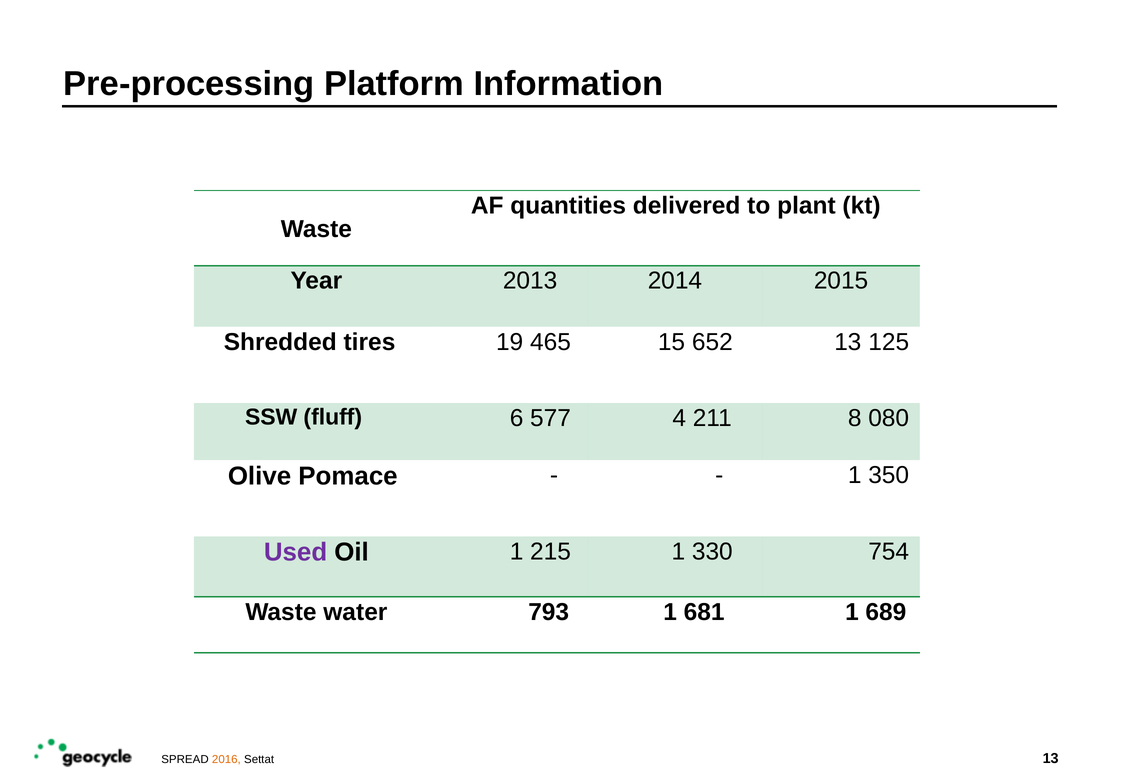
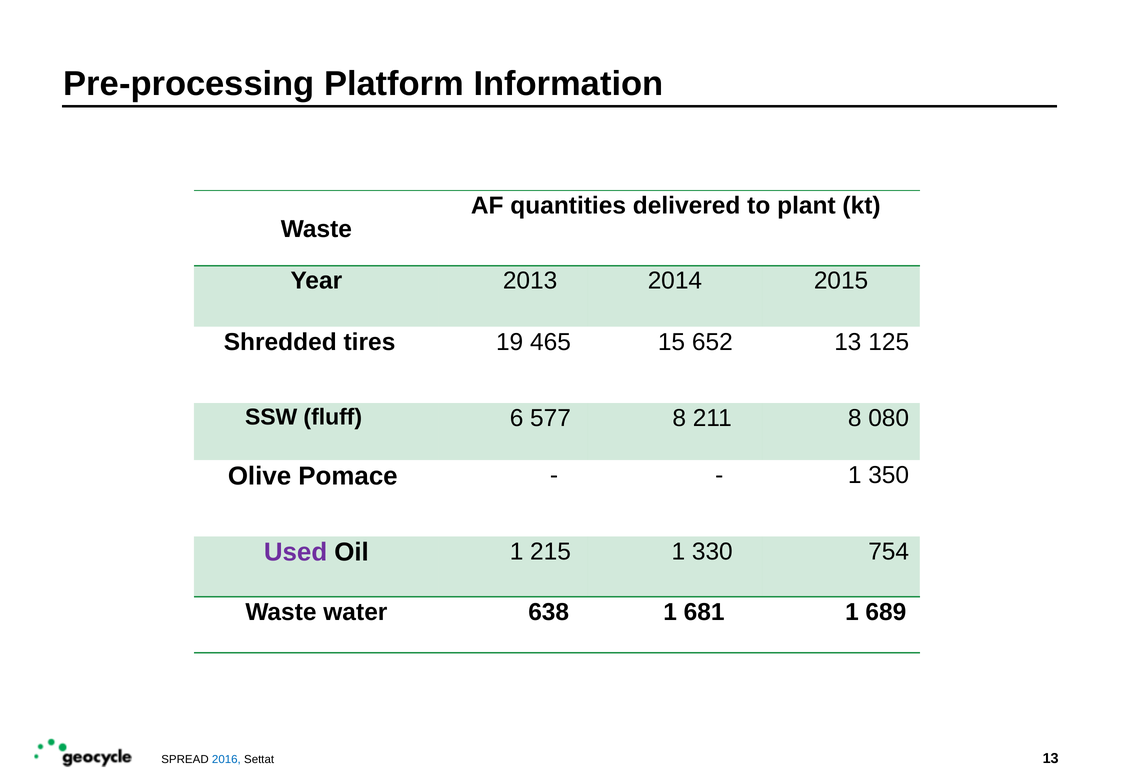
577 4: 4 -> 8 (679, 418)
793: 793 -> 638 (549, 612)
2016 colour: orange -> blue (226, 759)
